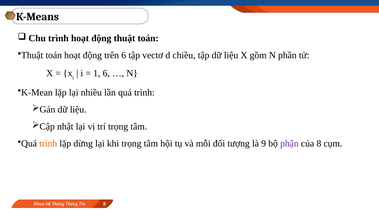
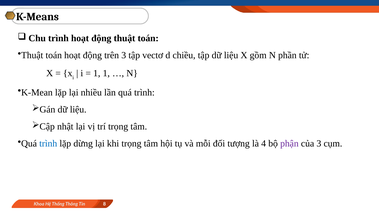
trên 6: 6 -> 3 (124, 55)
1 6: 6 -> 1 (106, 73)
trình colour: orange -> blue (48, 144)
9: 9 -> 4 (264, 144)
của 8: 8 -> 3 (319, 144)
